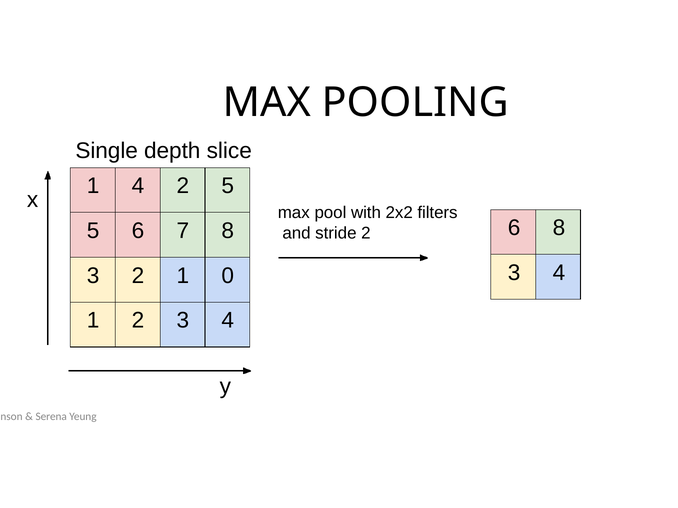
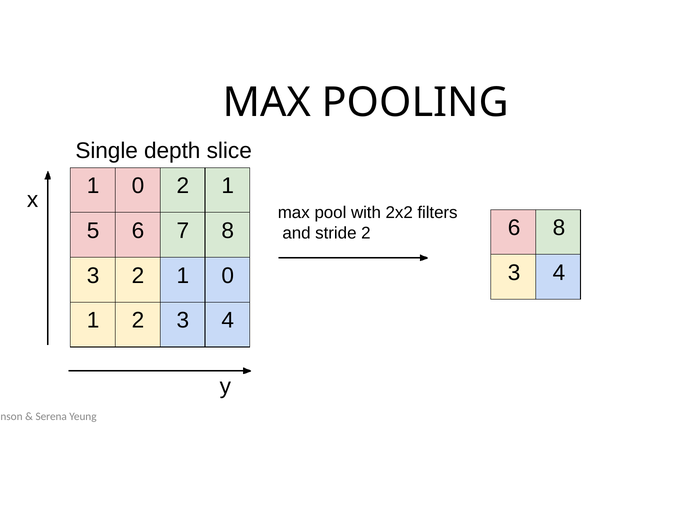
4: 4 -> 0 (138, 186)
5: 5 -> 1 (228, 186)
